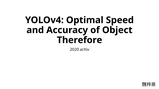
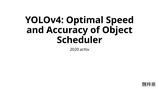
Therefore: Therefore -> Scheduler (80, 40)
